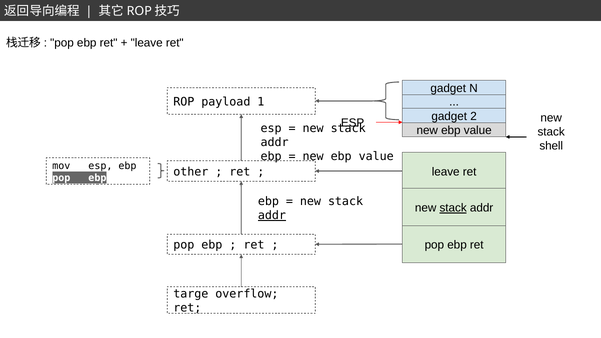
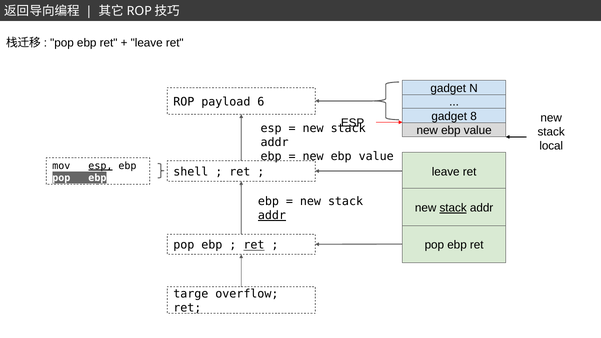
1: 1 -> 6 (261, 102)
2: 2 -> 8 (474, 116)
shell: shell -> local (551, 146)
esp underline: none -> present (100, 166)
other: other -> shell (191, 172)
ret underline: none -> present (254, 245)
